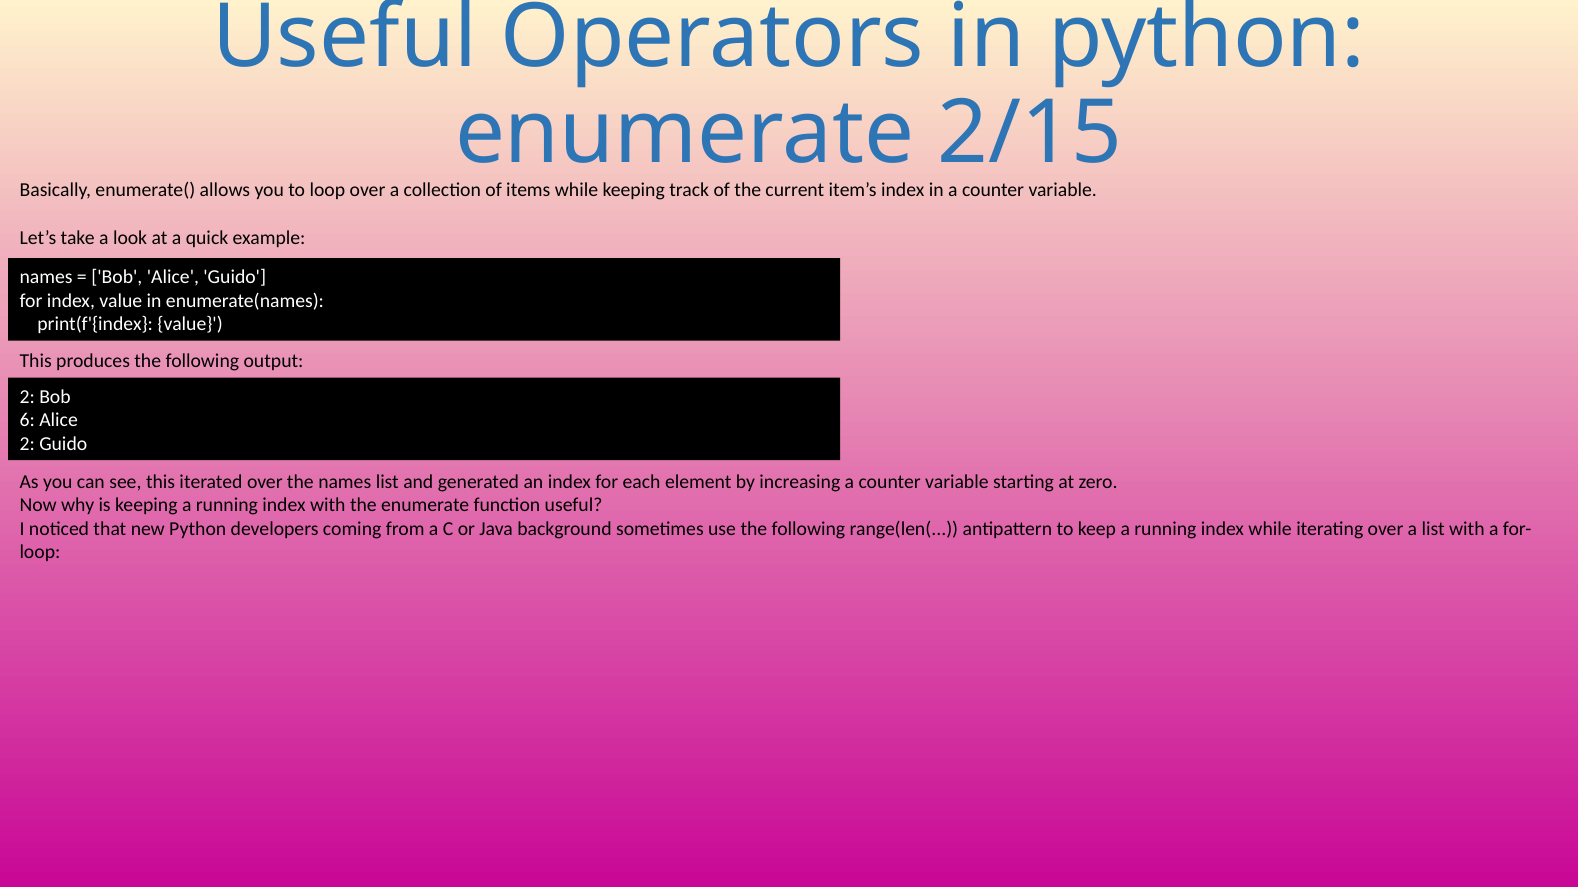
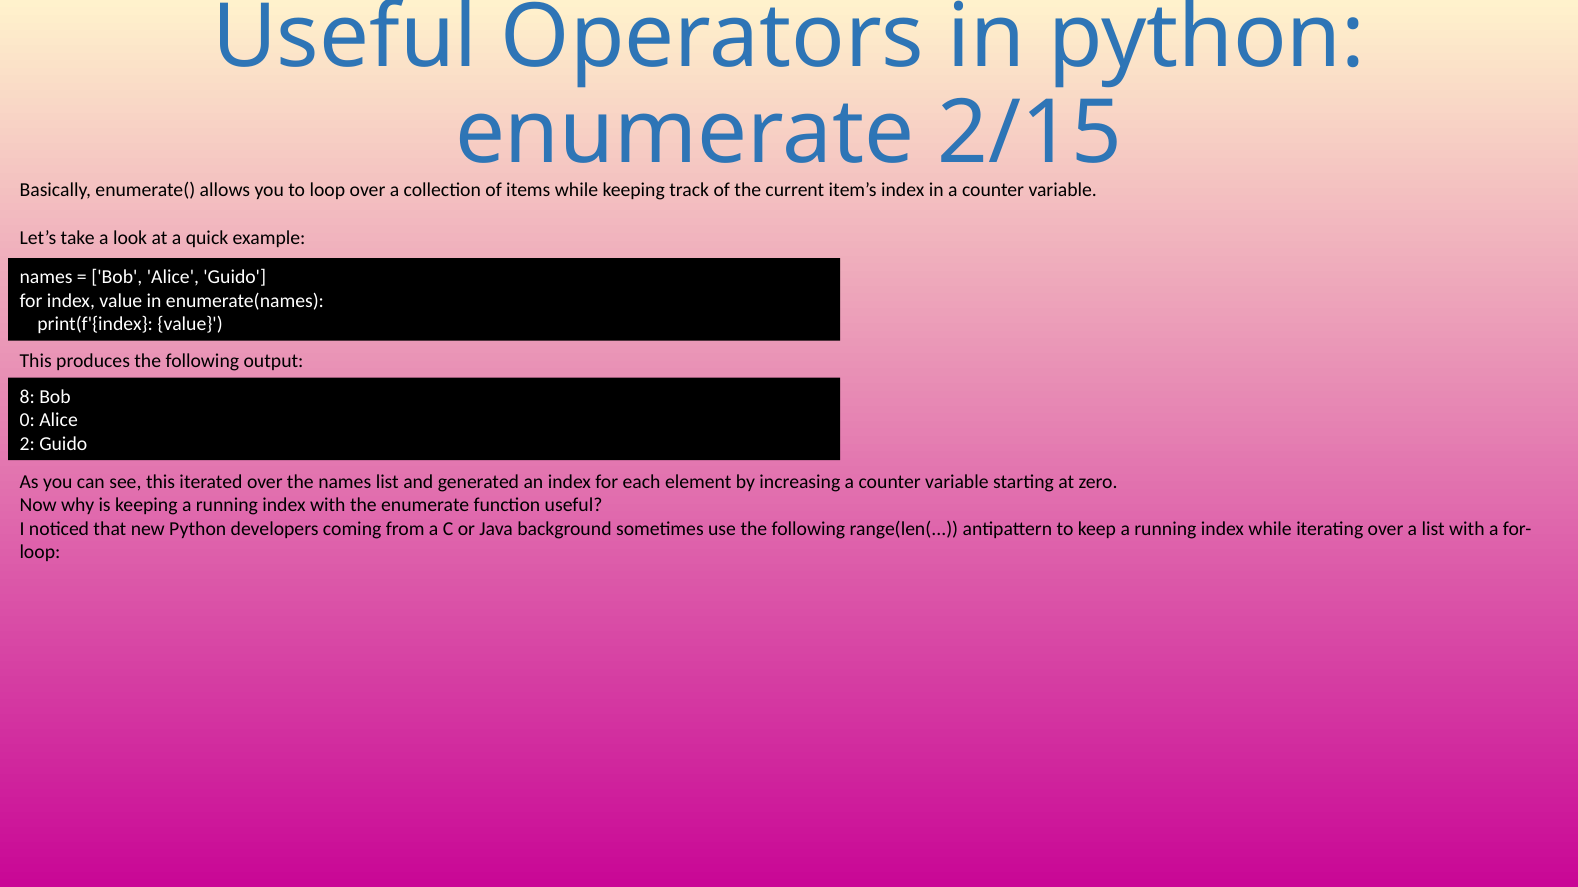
2: 2 -> 8 (27, 397)
6: 6 -> 0 (27, 421)
